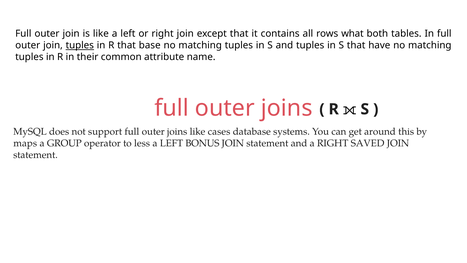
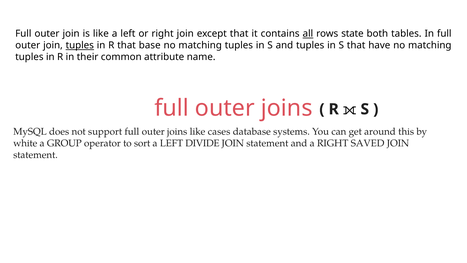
all underline: none -> present (308, 34)
what: what -> state (352, 34)
maps: maps -> white (25, 143)
less: less -> sort (142, 143)
BONUS: BONUS -> DIVIDE (202, 143)
